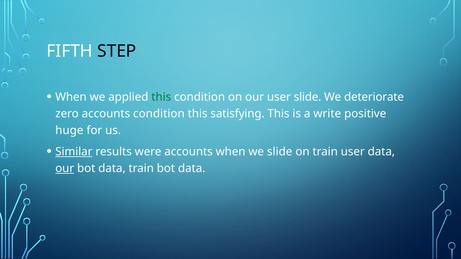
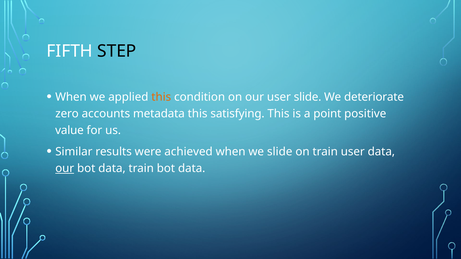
this colour: green -> orange (161, 97)
accounts condition: condition -> metadata (159, 114)
write: write -> point (327, 114)
huge: huge -> value (69, 130)
Similar underline: present -> none (74, 152)
were accounts: accounts -> achieved (189, 152)
